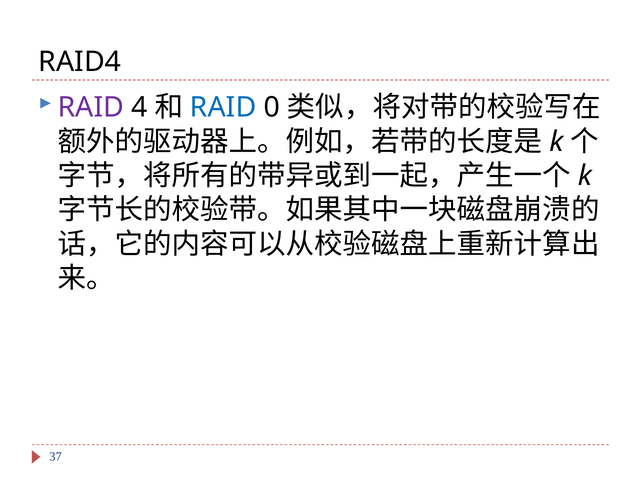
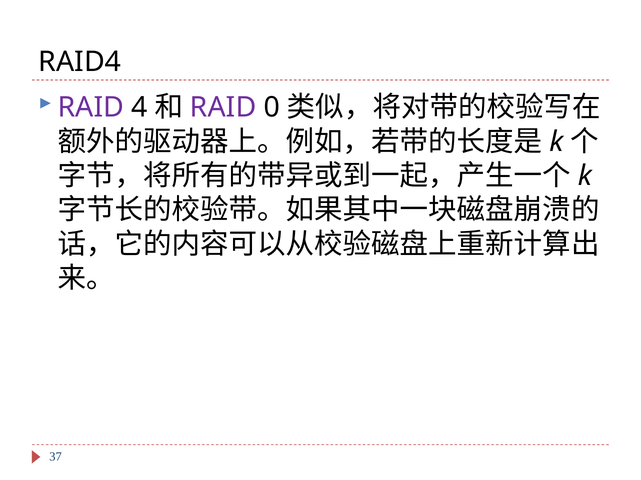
RAID colour: blue -> purple (223, 108)
